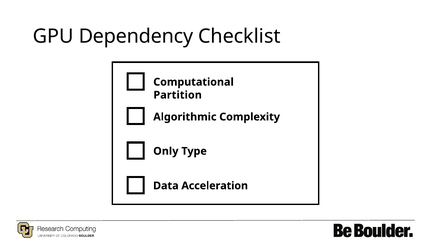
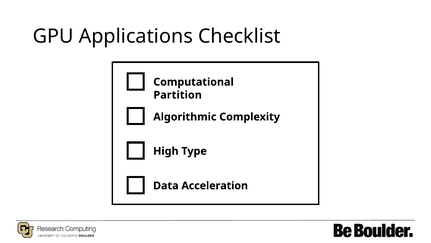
Dependency: Dependency -> Applications (136, 36)
Only: Only -> High (166, 151)
